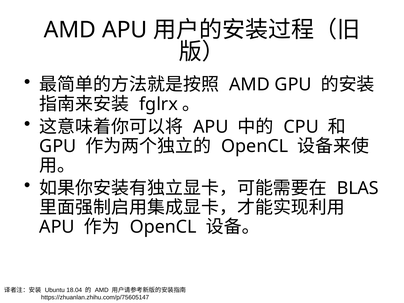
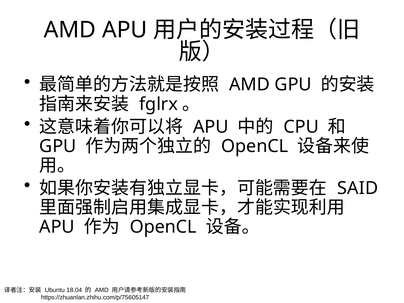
BLAS: BLAS -> SAID (358, 188)
